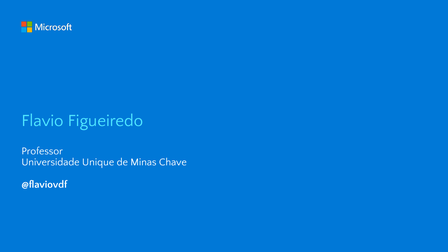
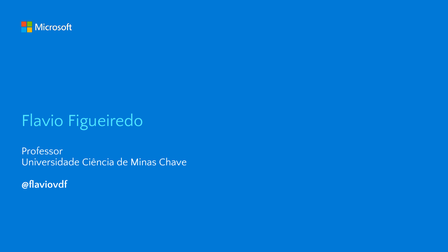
Unique: Unique -> Ciência (98, 162)
